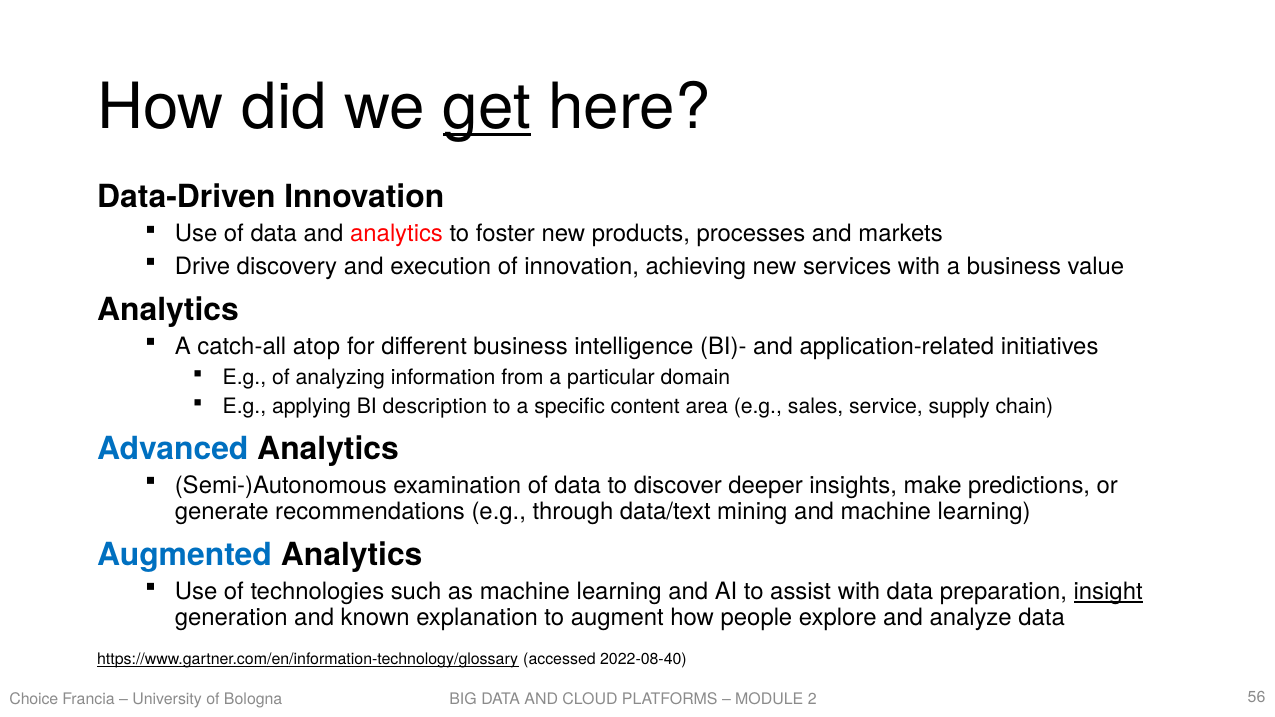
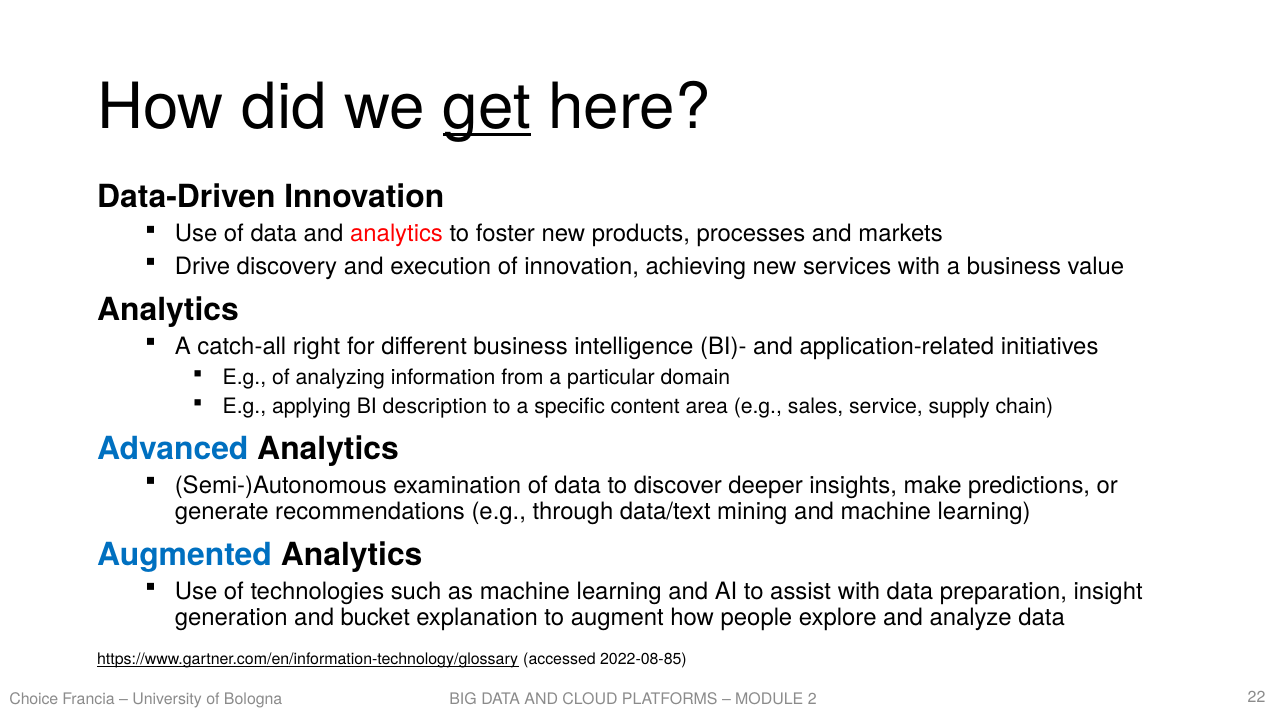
atop: atop -> right (317, 346)
insight underline: present -> none (1108, 592)
known: known -> bucket (375, 618)
2022-08-40: 2022-08-40 -> 2022-08-85 (643, 659)
56: 56 -> 22 (1257, 697)
